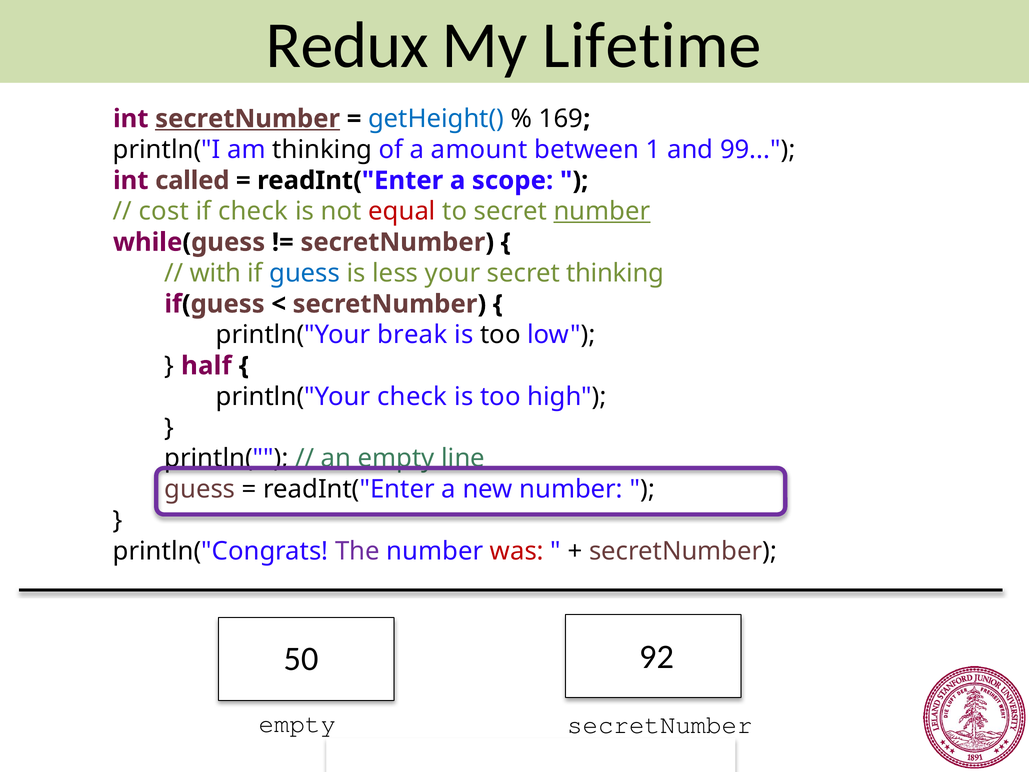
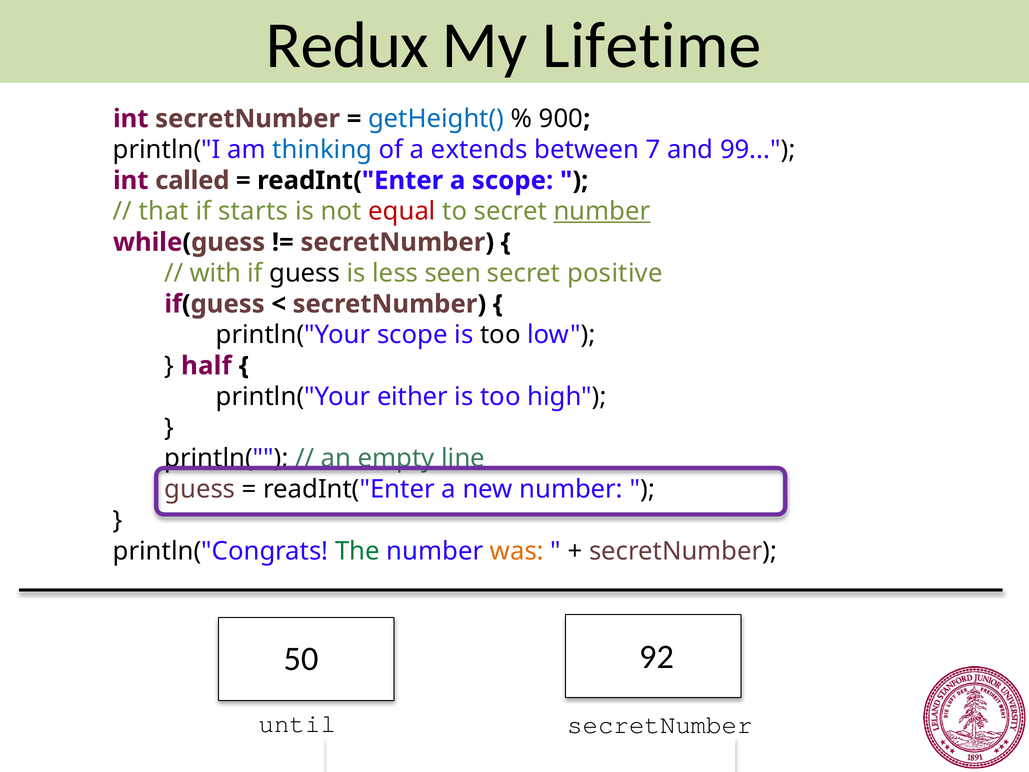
secretNumber underline: present -> none (248, 119)
169: 169 -> 900 (561, 119)
thinking colour: black -> blue (322, 150)
amount: amount -> extends (479, 150)
1: 1 -> 7 (653, 150)
cost: cost -> that (164, 211)
if check: check -> starts (253, 211)
guess colour: blue -> black (305, 273)
your: your -> seen (453, 273)
secret thinking: thinking -> positive (615, 273)
println("Your break: break -> scope (412, 335)
println("Your check: check -> either (412, 397)
The colour: purple -> green (357, 551)
was colour: red -> orange (517, 551)
empty: empty -> until (298, 724)
